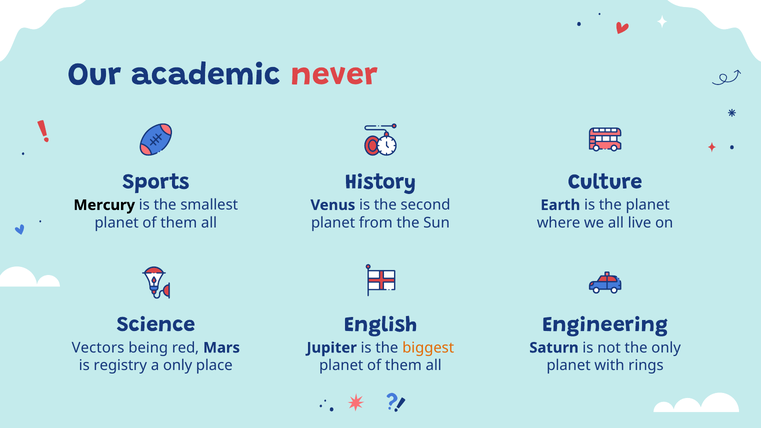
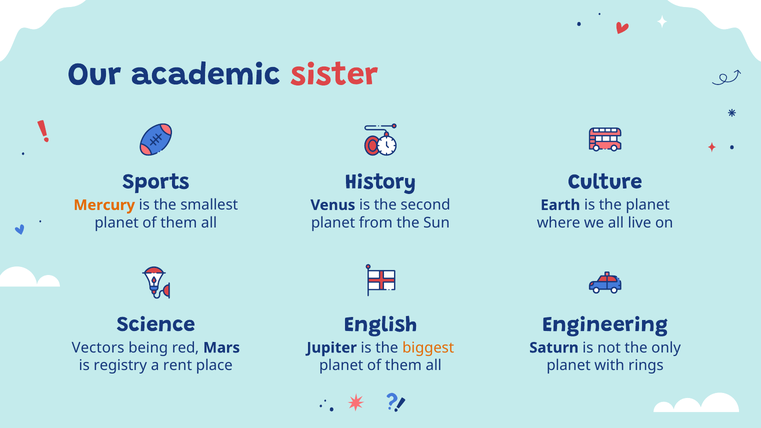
never: never -> sister (334, 74)
Mercury colour: black -> orange (104, 205)
a only: only -> rent (178, 366)
